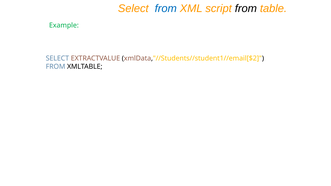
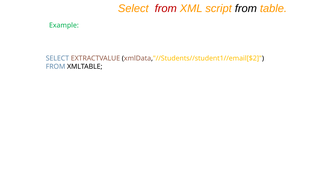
from colour: blue -> red (166, 9)
